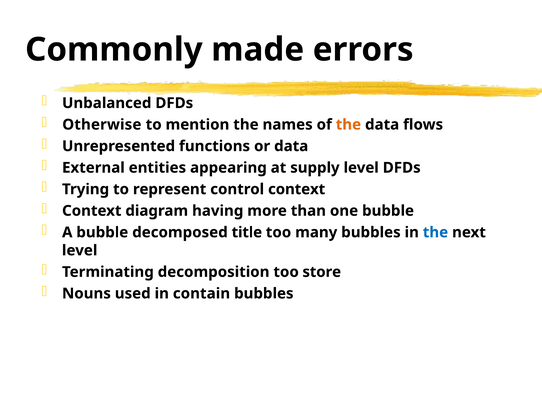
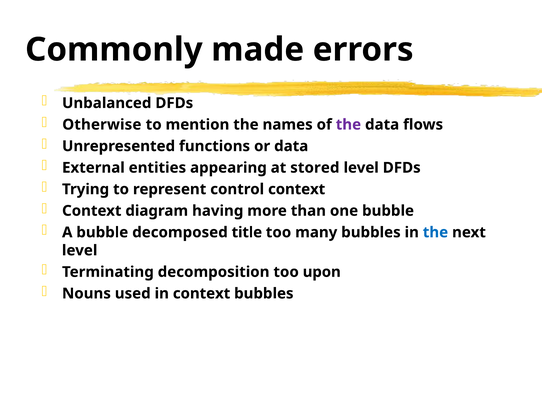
the colour: orange -> purple (348, 125)
supply: supply -> stored (315, 168)
store: store -> upon (322, 272)
in contain: contain -> context (202, 294)
